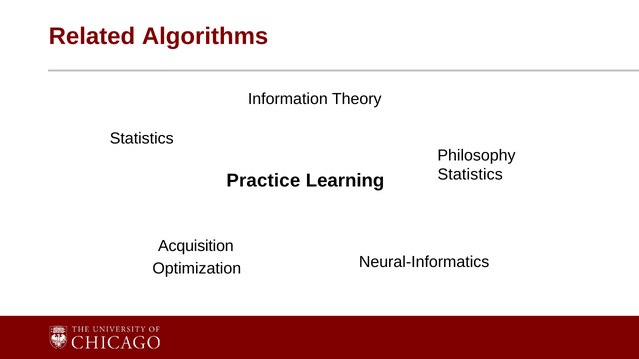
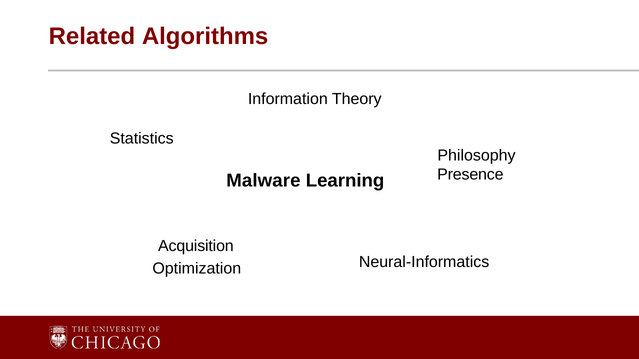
Statistics: Statistics -> Presence (470, 175)
Practice: Practice -> Malware (263, 181)
